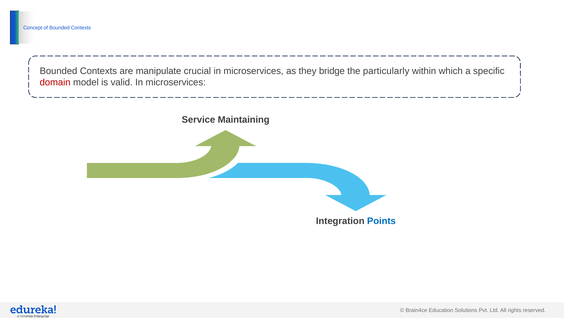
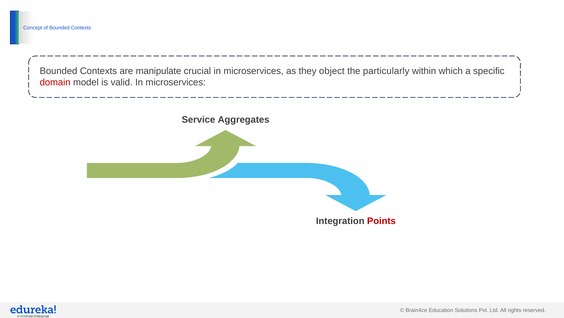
bridge: bridge -> object (332, 71)
Maintaining: Maintaining -> Aggregates (244, 119)
Points colour: blue -> red (381, 221)
